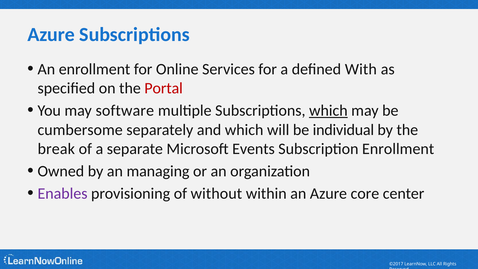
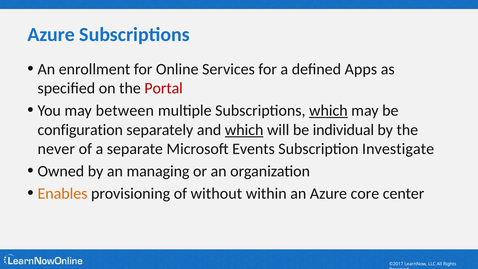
With: With -> Apps (361, 69)
software: software -> between (125, 111)
cumbersome: cumbersome -> configuration (80, 130)
which underline: none -> present (244, 130)
break: break -> never (56, 149)
Subscription Enrollment: Enrollment -> Investigate (398, 149)
Enables colour: purple -> orange (63, 194)
